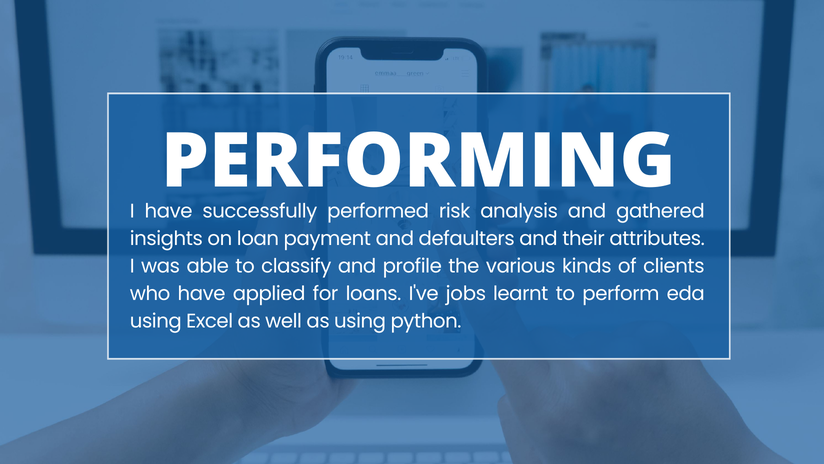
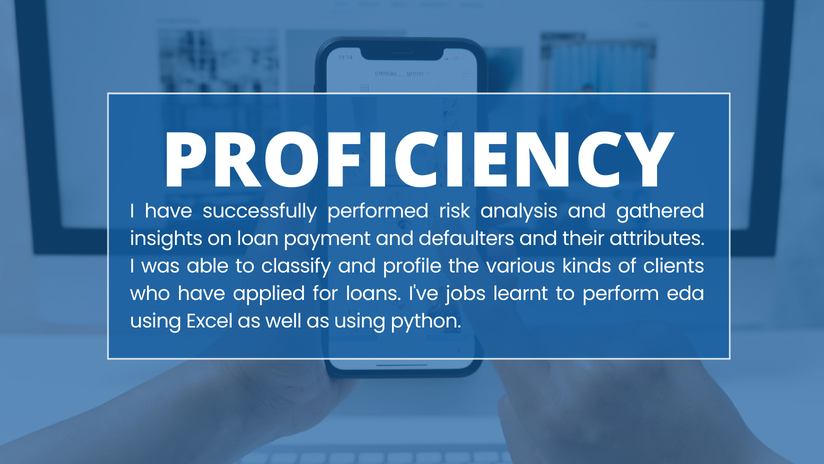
PERFORMING: PERFORMING -> PROFICIENCY (418, 162)
